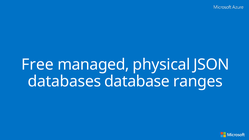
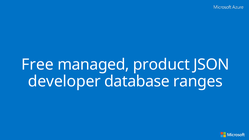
physical: physical -> product (161, 65)
databases: databases -> developer (64, 81)
